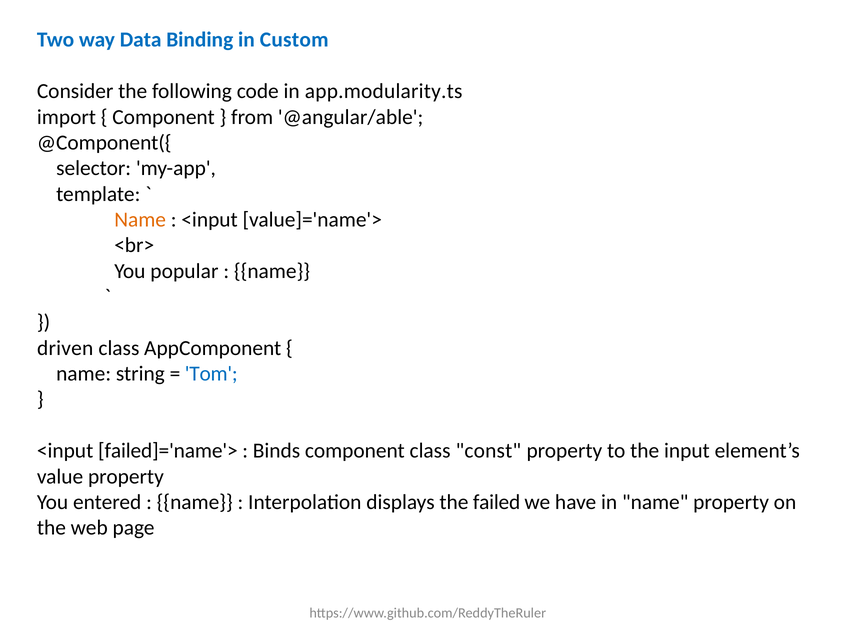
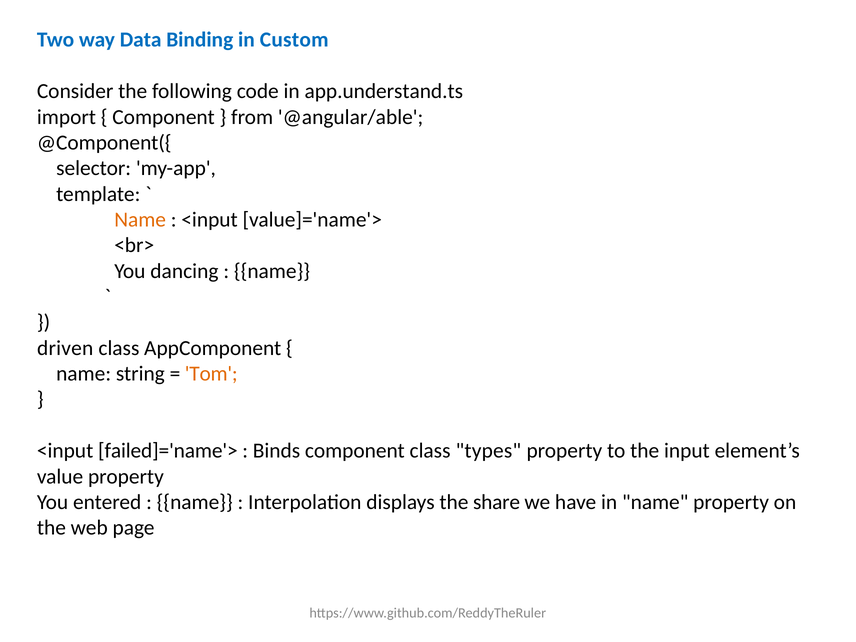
app.modularity.ts: app.modularity.ts -> app.understand.ts (384, 91)
popular: popular -> dancing (184, 271)
Tom colour: blue -> orange (211, 374)
const: const -> types (488, 451)
failed: failed -> share (497, 502)
